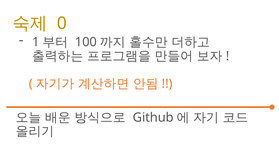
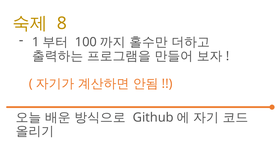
0: 0 -> 8 (62, 23)
